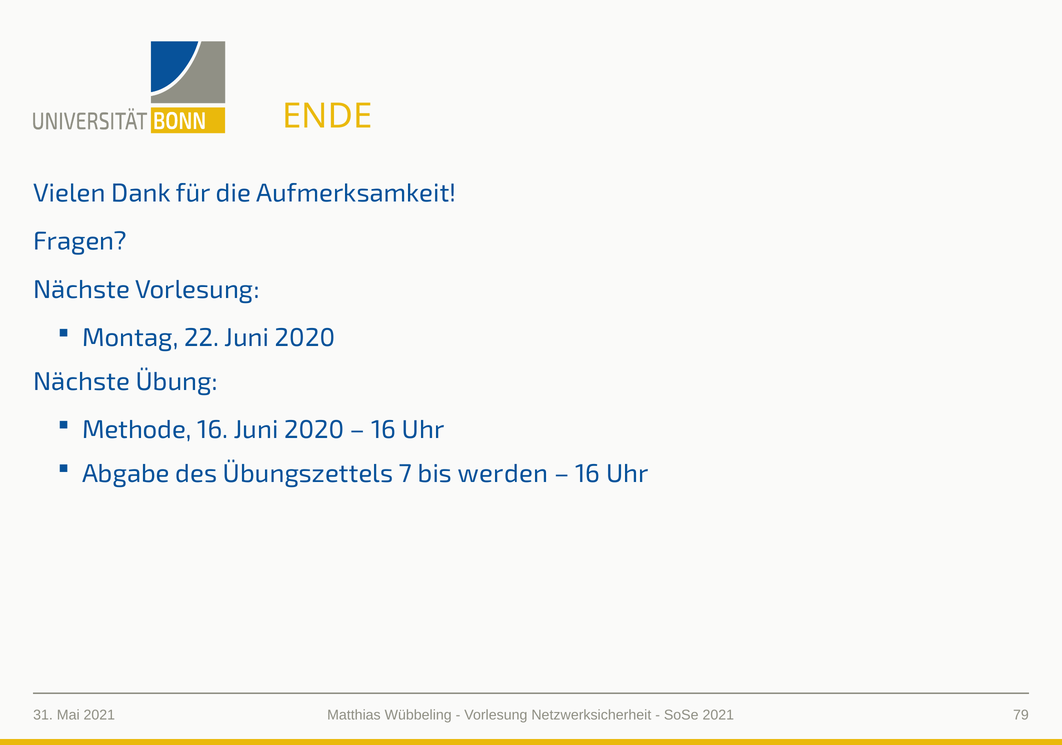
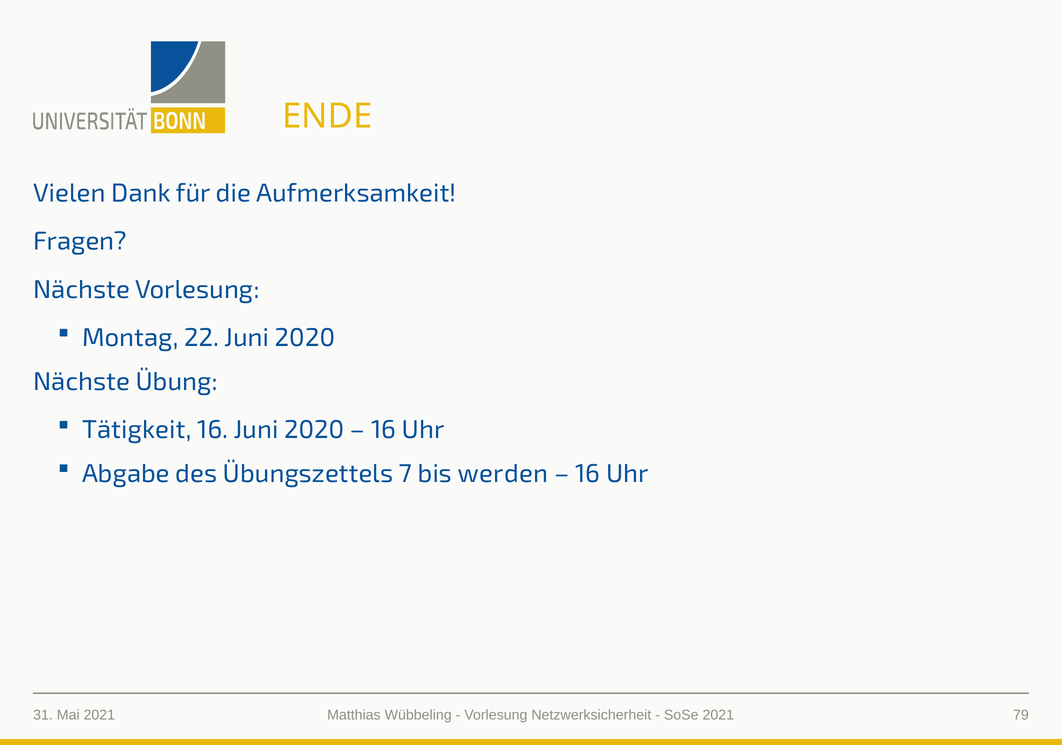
Methode: Methode -> Tätigkeit (137, 430)
